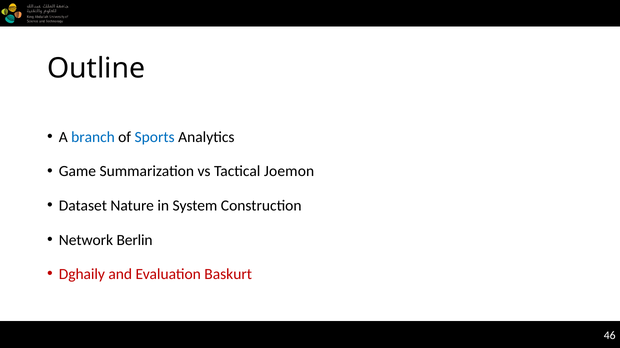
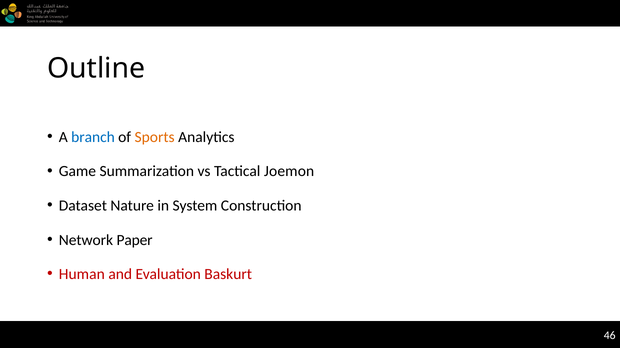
Sports colour: blue -> orange (155, 137)
Berlin: Berlin -> Paper (135, 240)
Dghaily: Dghaily -> Human (82, 275)
